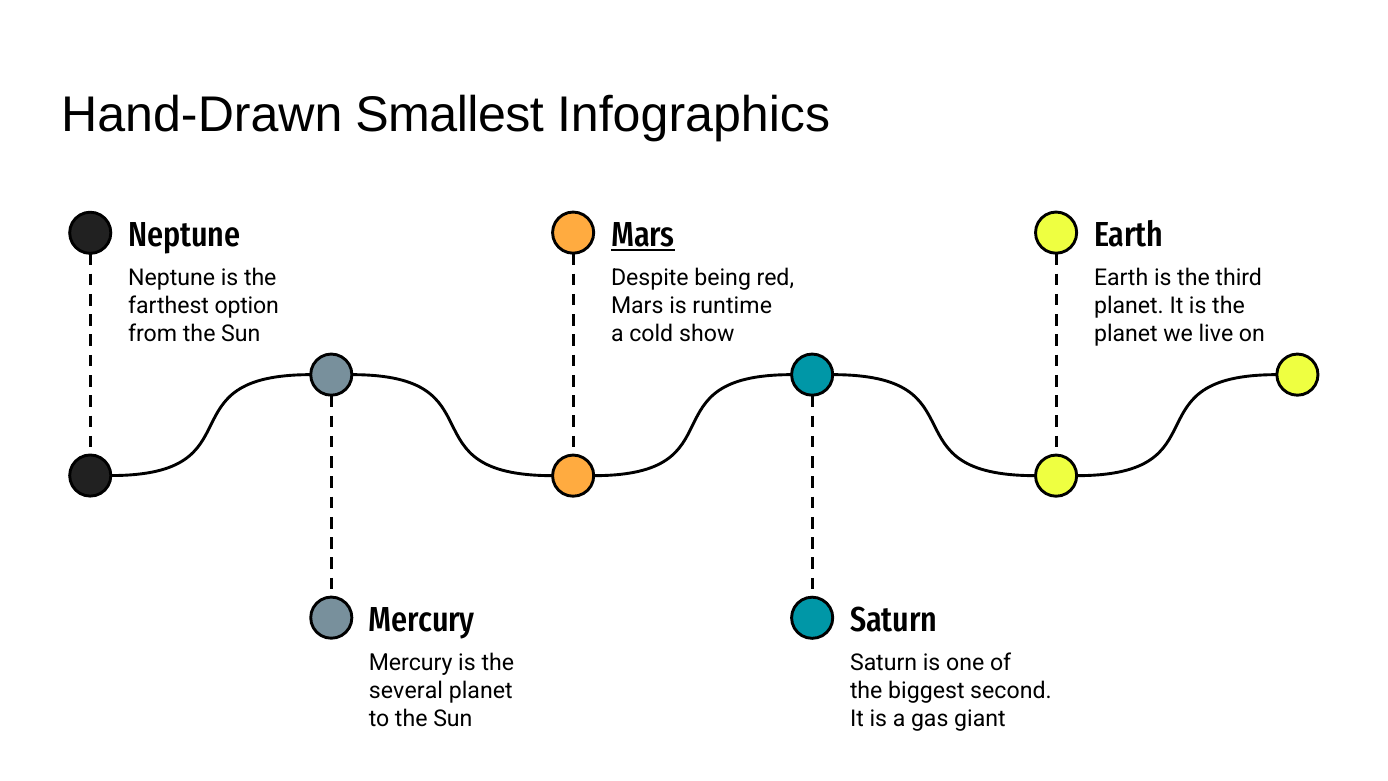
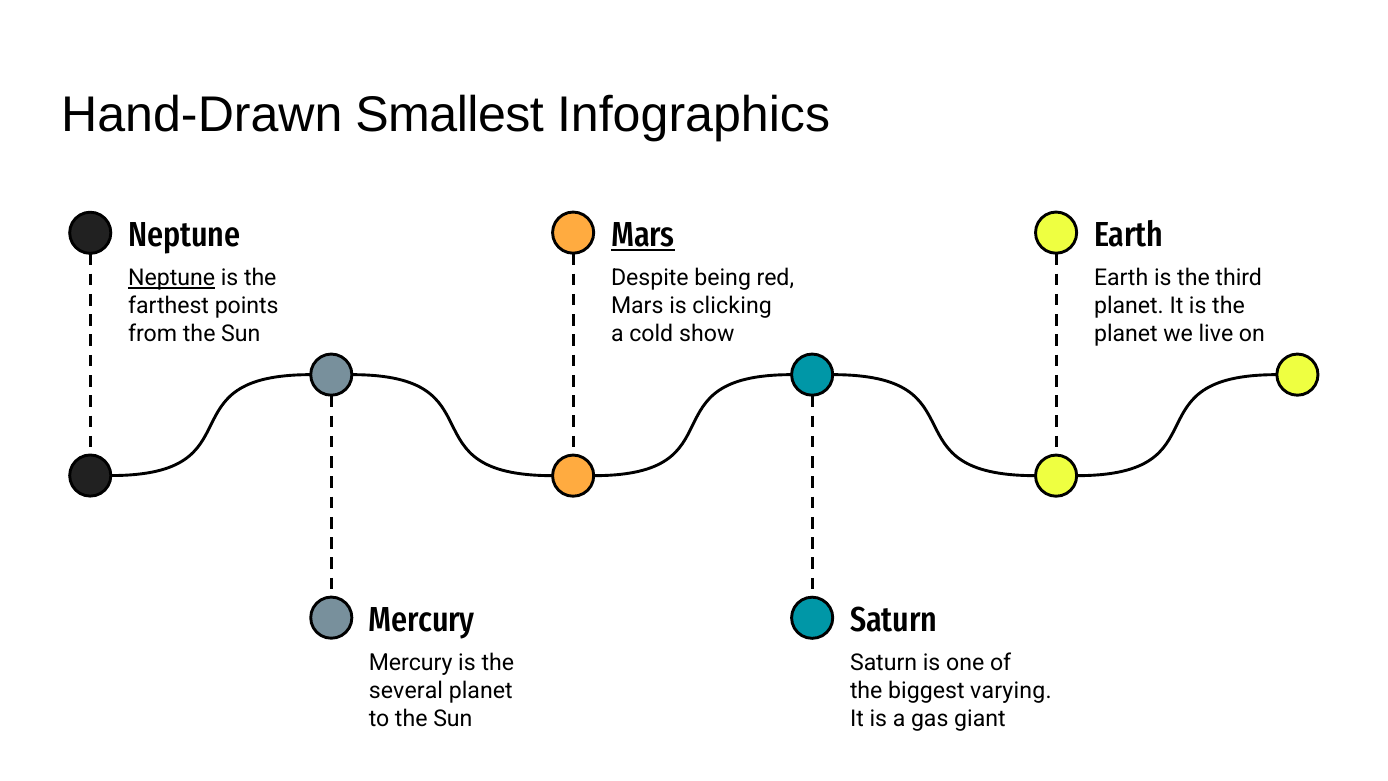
Neptune underline: none -> present (172, 278)
option: option -> points (247, 306)
runtime: runtime -> clicking (732, 306)
second: second -> varying (1011, 691)
